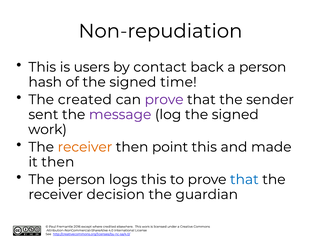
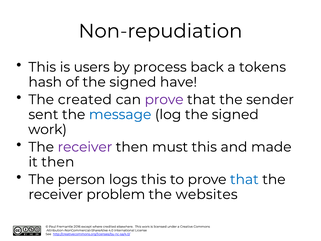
contact: contact -> process (160, 67)
a person: person -> tokens (263, 67)
time: time -> have (178, 82)
message colour: purple -> blue (120, 114)
receiver colour: orange -> purple (85, 147)
point: point -> must (170, 147)
decision: decision -> problem (116, 194)
guardian: guardian -> websites (207, 194)
